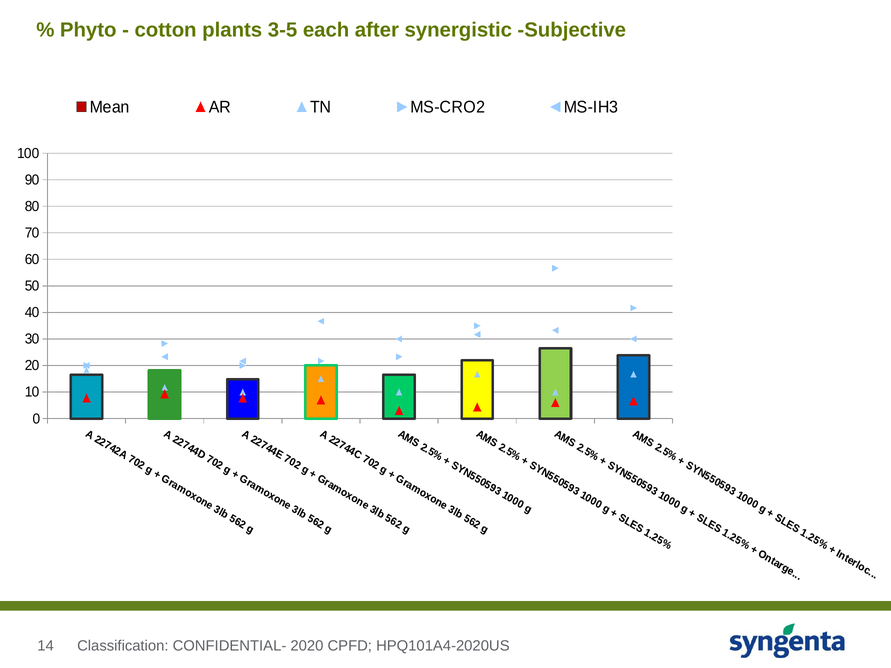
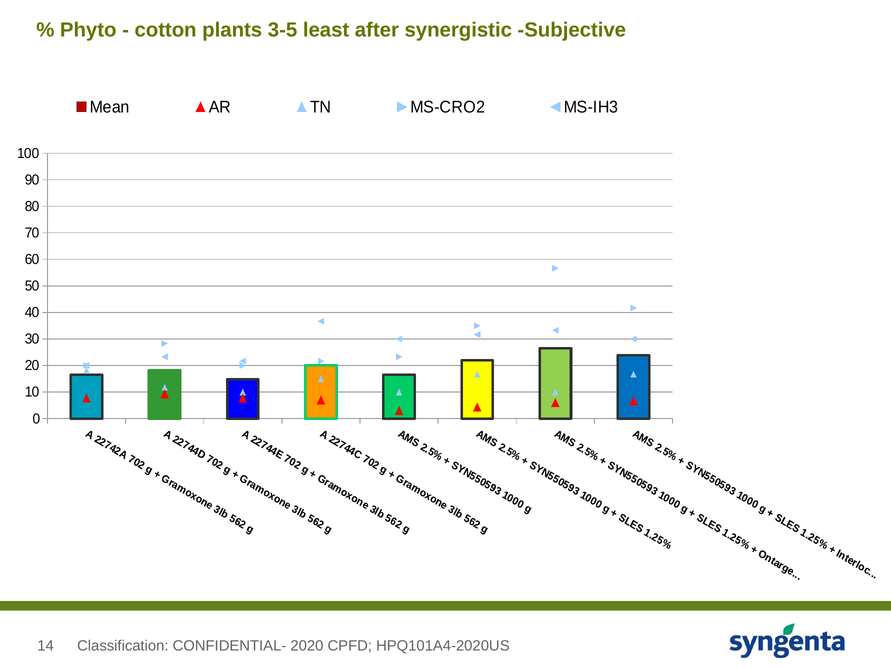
each: each -> least (326, 30)
